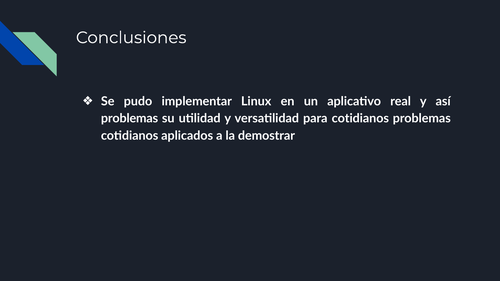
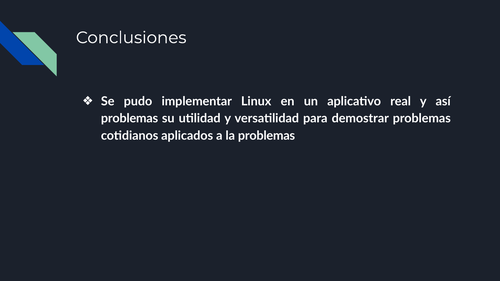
para cotidianos: cotidianos -> demostrar (360, 119)
la demostrar: demostrar -> problemas (267, 136)
